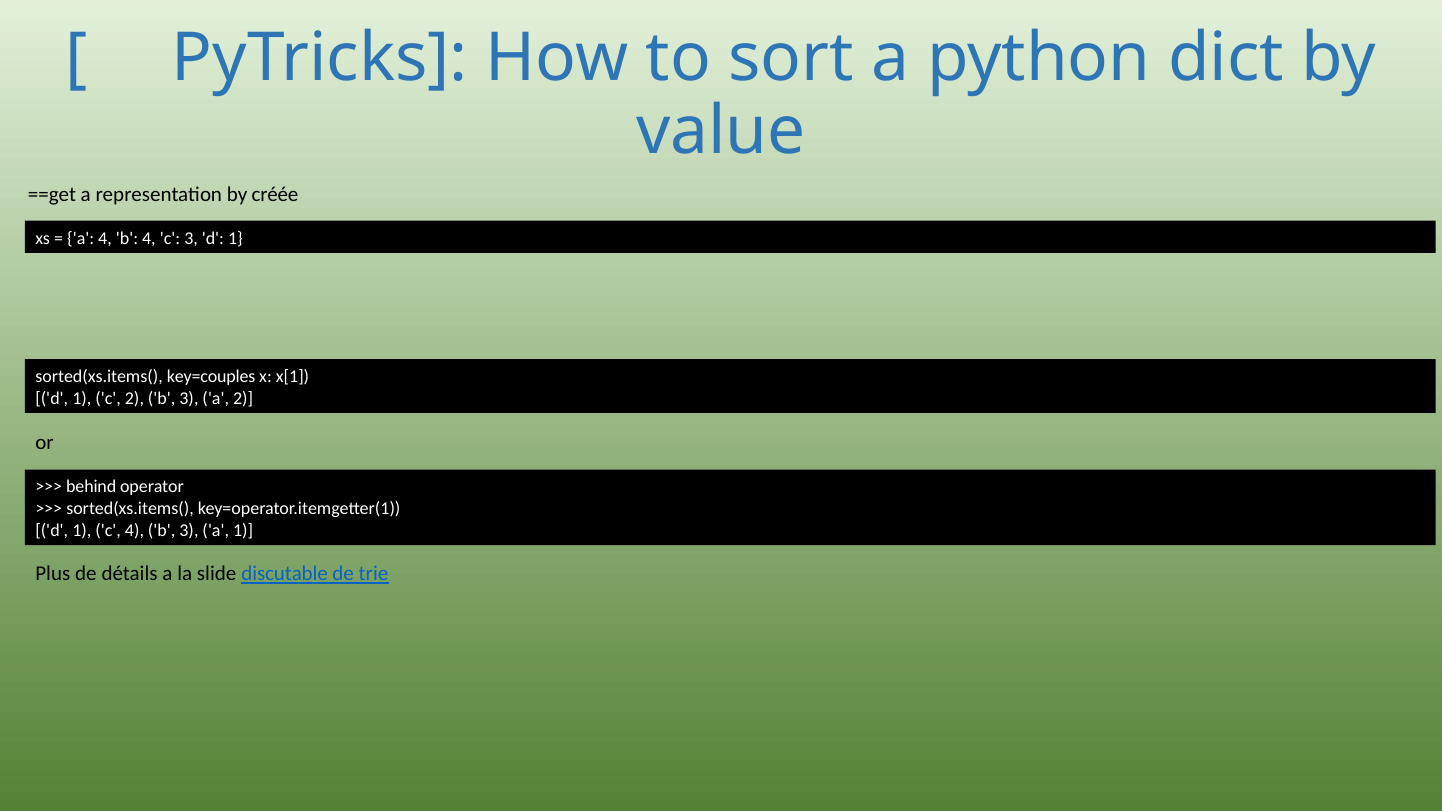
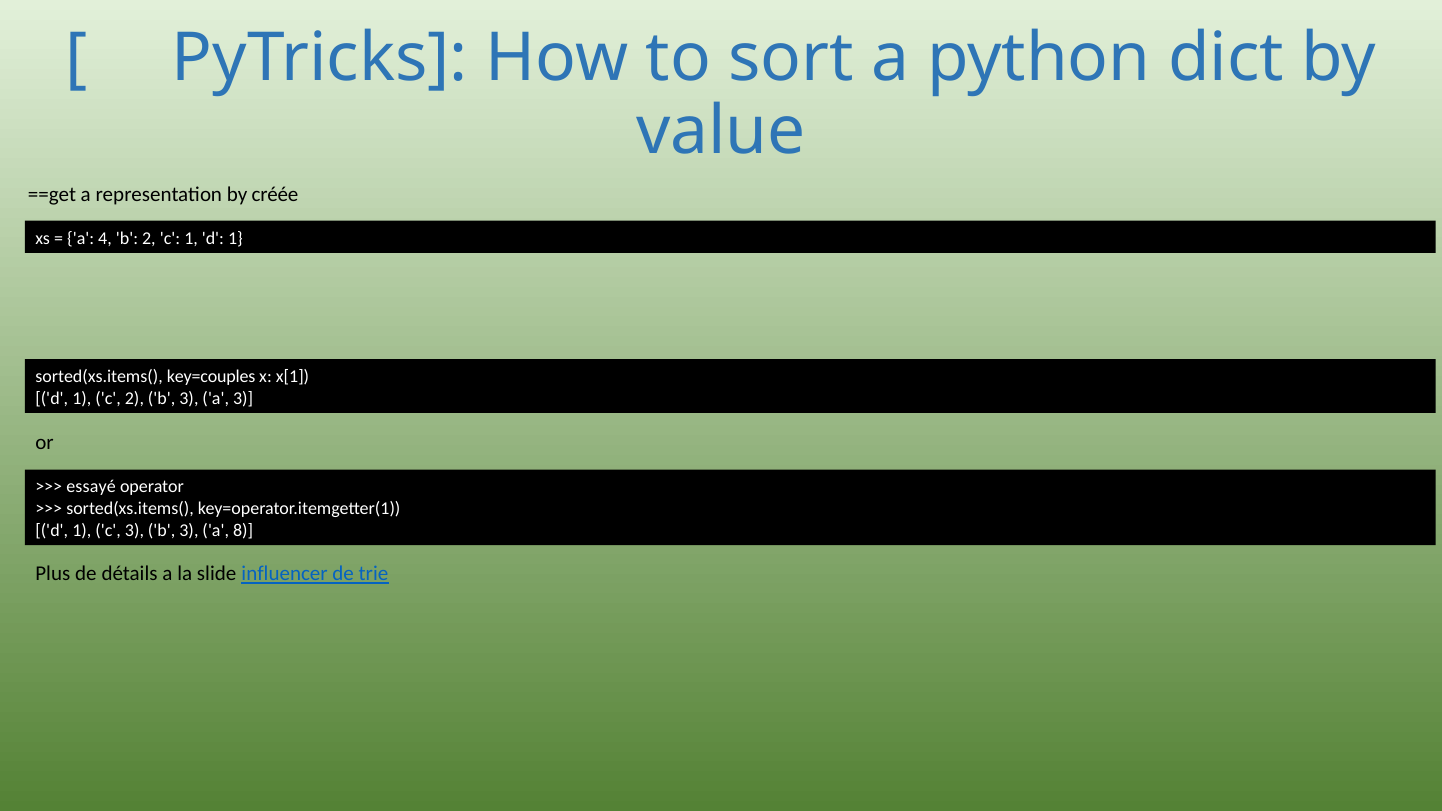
b 4: 4 -> 2 (149, 238)
c 3: 3 -> 1 (191, 238)
a 2: 2 -> 3 (243, 398)
behind: behind -> essayé (91, 487)
c 4: 4 -> 3 (134, 530)
a 1: 1 -> 8 (243, 530)
discutable: discutable -> influencer (285, 574)
